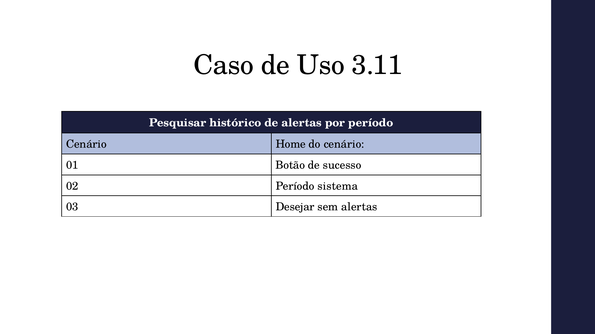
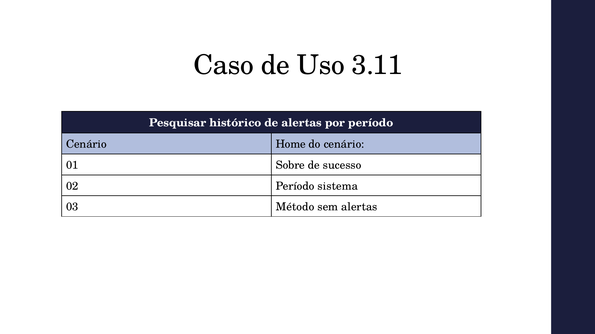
Botão: Botão -> Sobre (290, 166)
Desejar: Desejar -> Método (295, 207)
